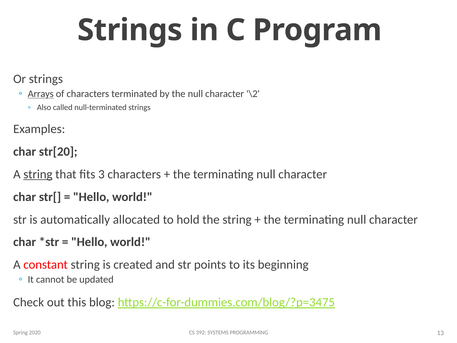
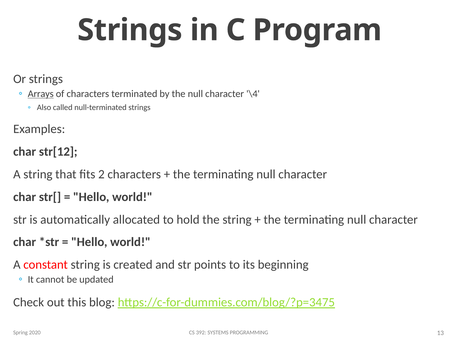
\2: \2 -> \4 (253, 94)
str[20: str[20 -> str[12 (58, 152)
string underline: present -> none (38, 174)
3: 3 -> 2 (101, 174)
